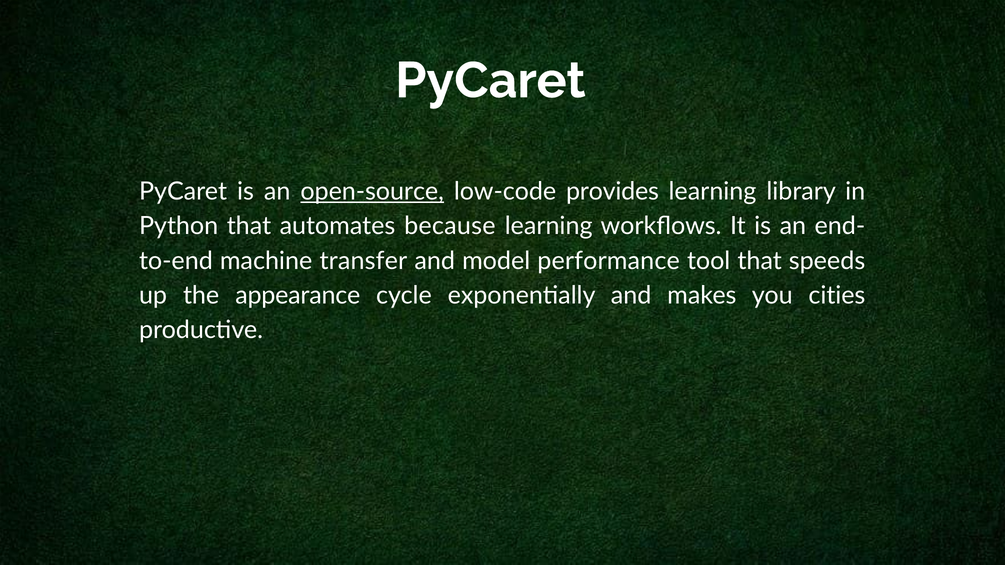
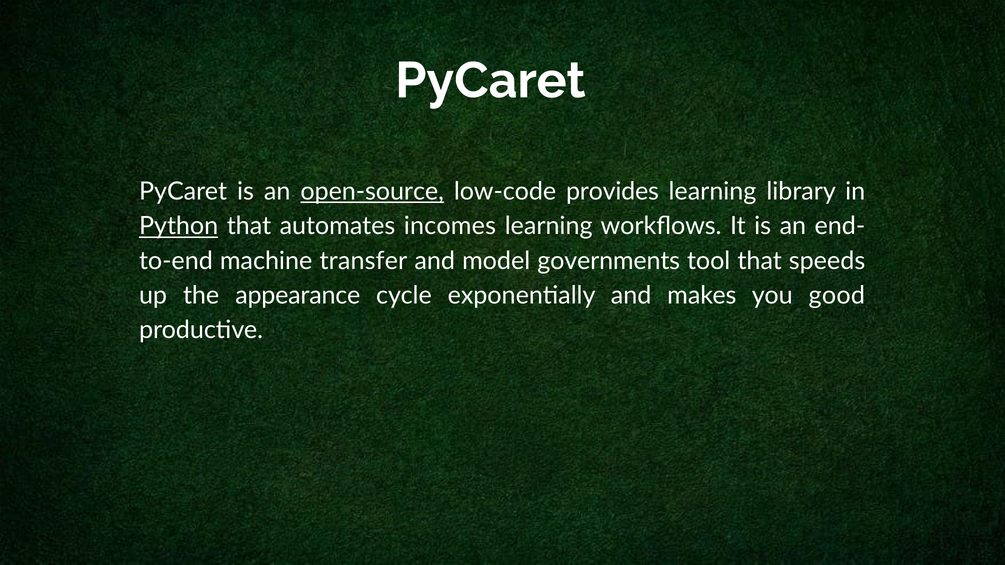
Python underline: none -> present (179, 226)
because: because -> incomes (450, 226)
performance: performance -> governments (609, 261)
cities: cities -> good (837, 296)
